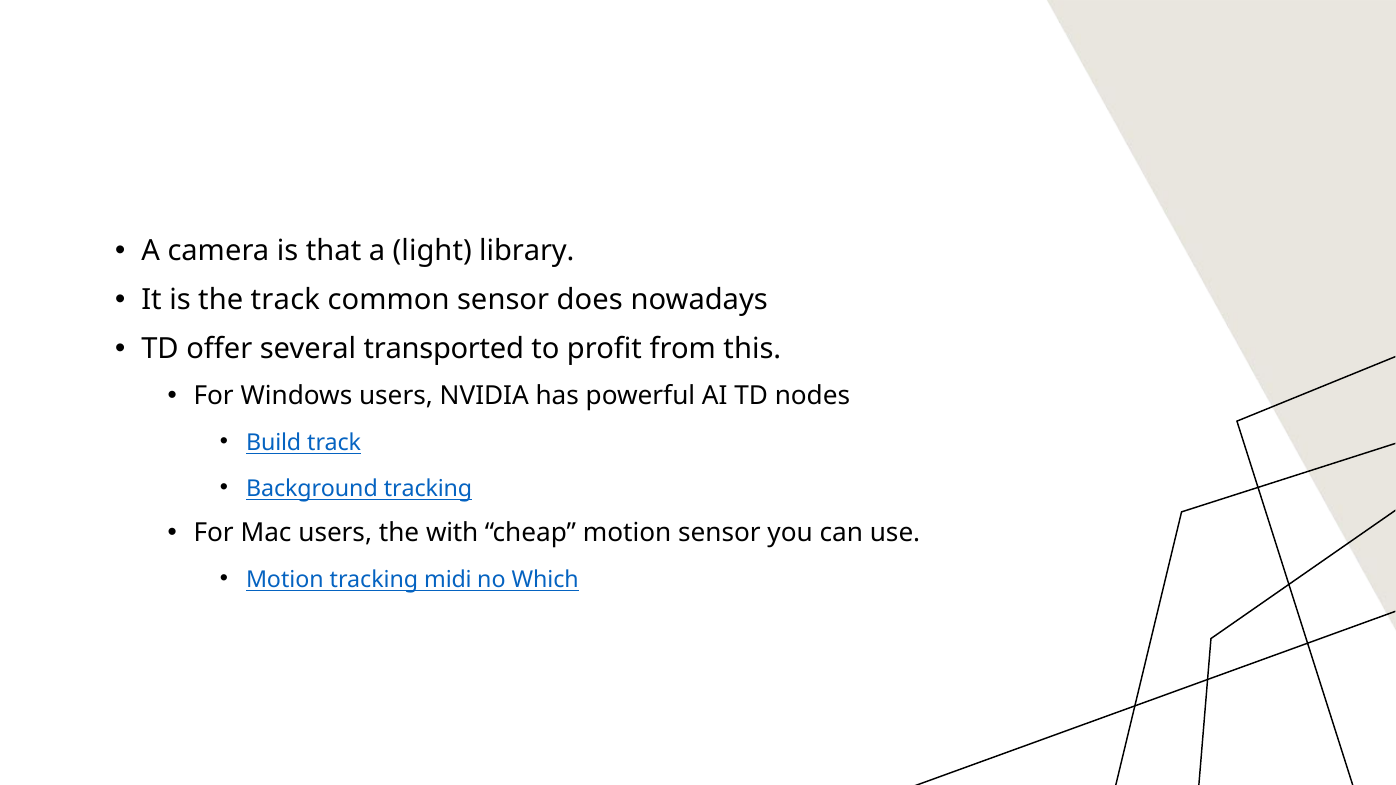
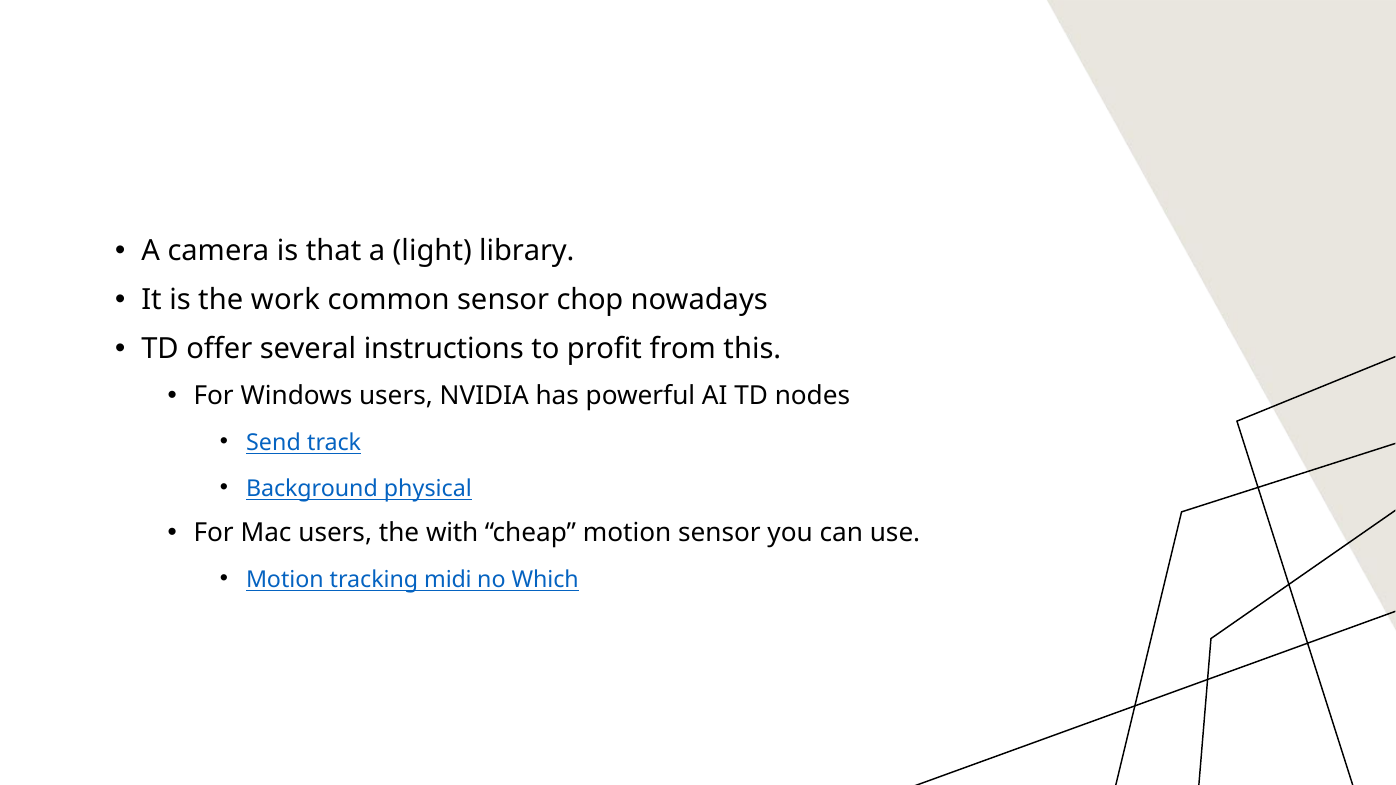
the track: track -> work (285, 300)
does: does -> chop (590, 300)
transported: transported -> instructions (444, 349)
Build: Build -> Send (274, 443)
Background tracking: tracking -> physical (428, 489)
